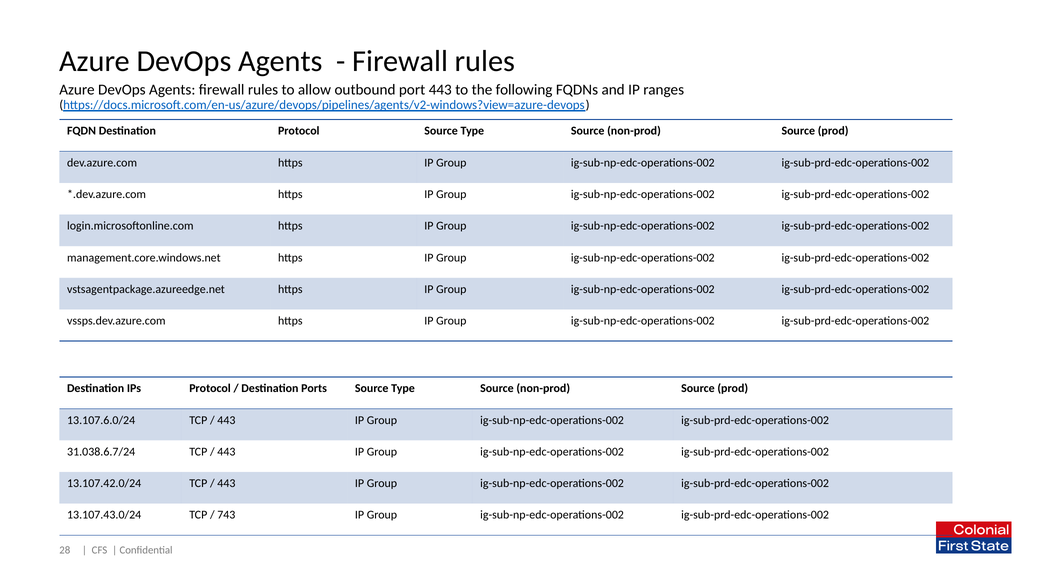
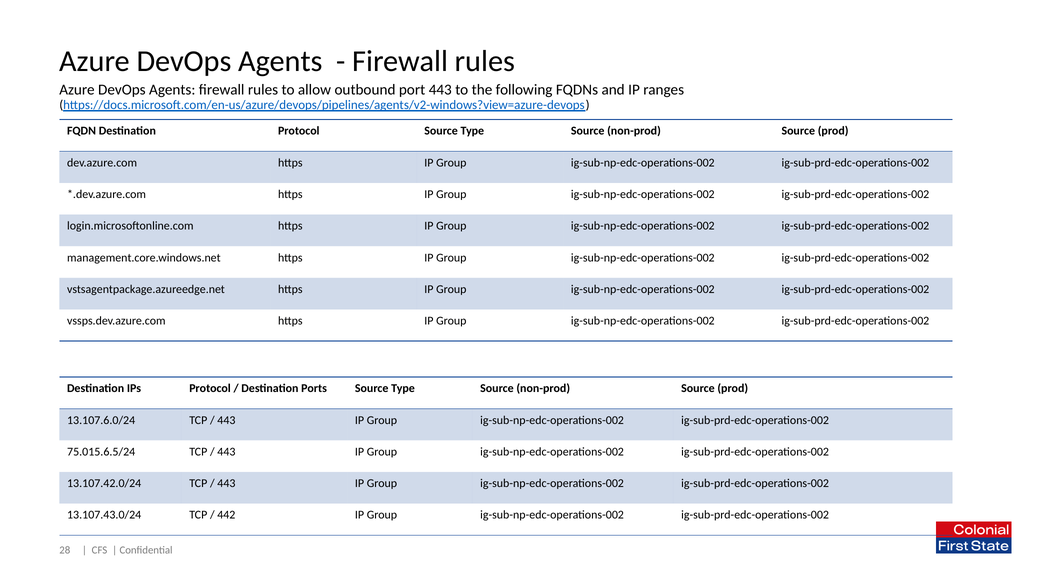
31.038.6.7/24: 31.038.6.7/24 -> 75.015.6.5/24 (101, 452)
743: 743 -> 442 (226, 515)
